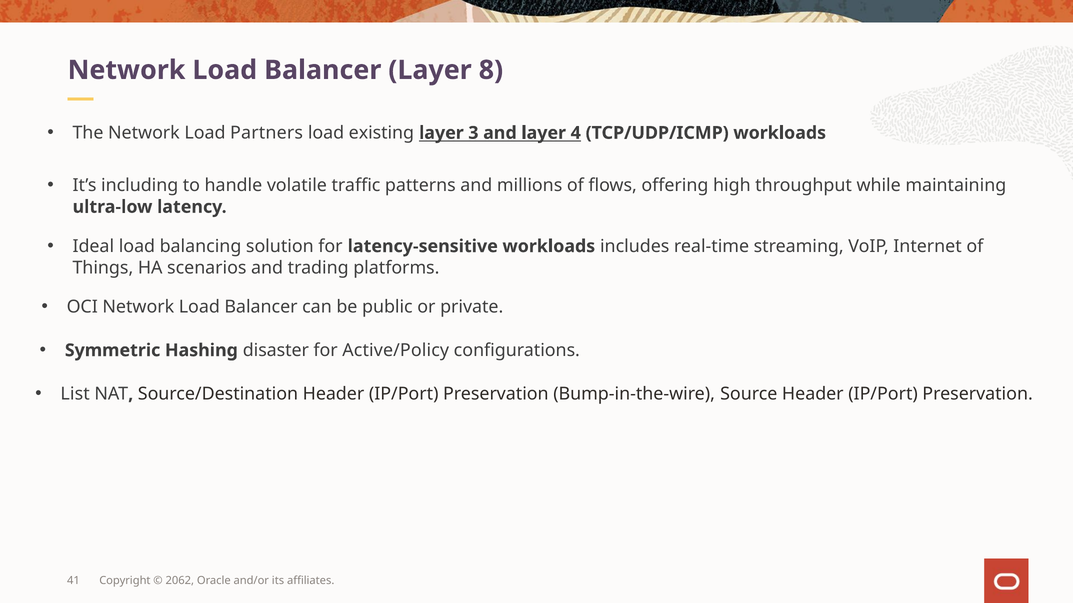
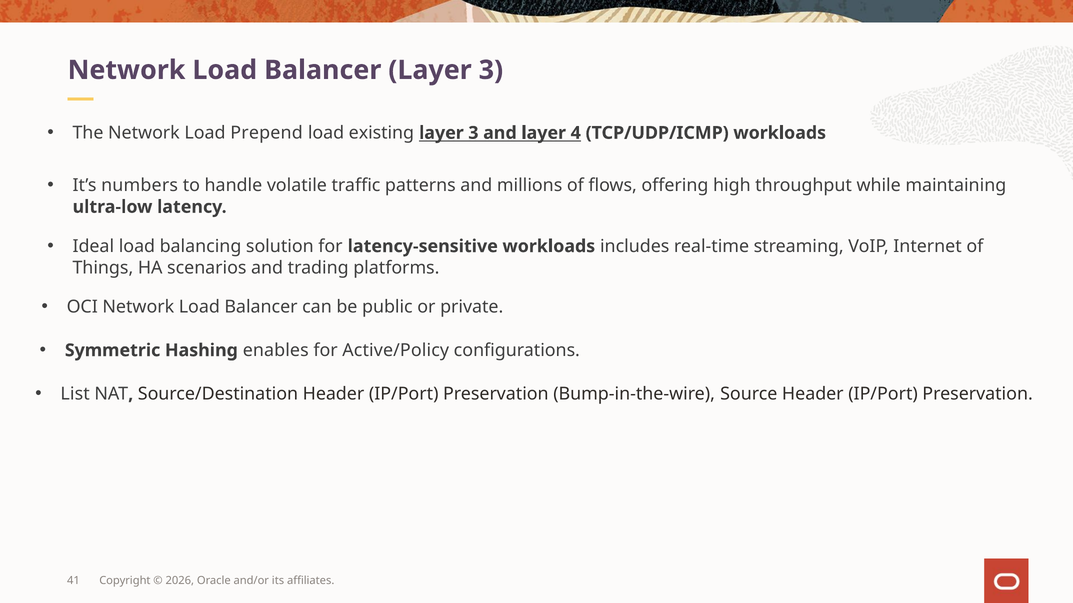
Balancer Layer 8: 8 -> 3 (491, 70)
Partners: Partners -> Prepend (267, 133)
including: including -> numbers (140, 186)
disaster: disaster -> enables (276, 351)
2062: 2062 -> 2026 (180, 581)
